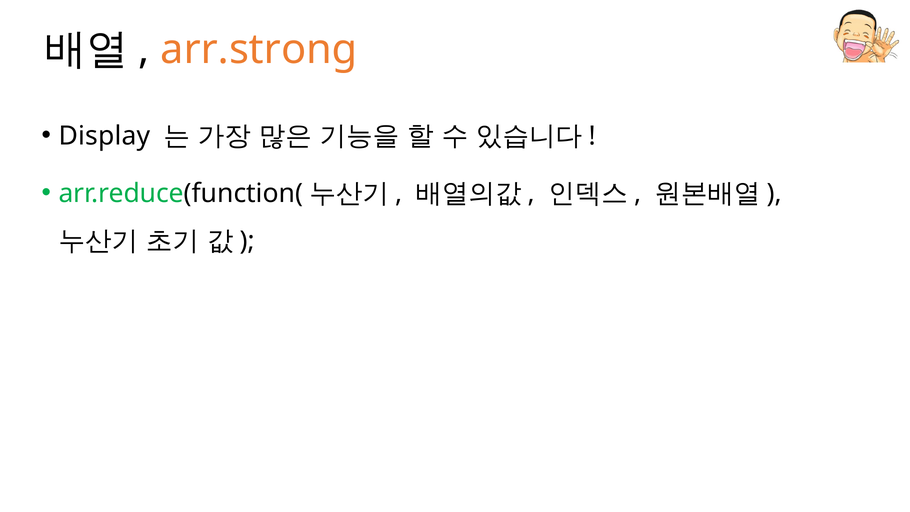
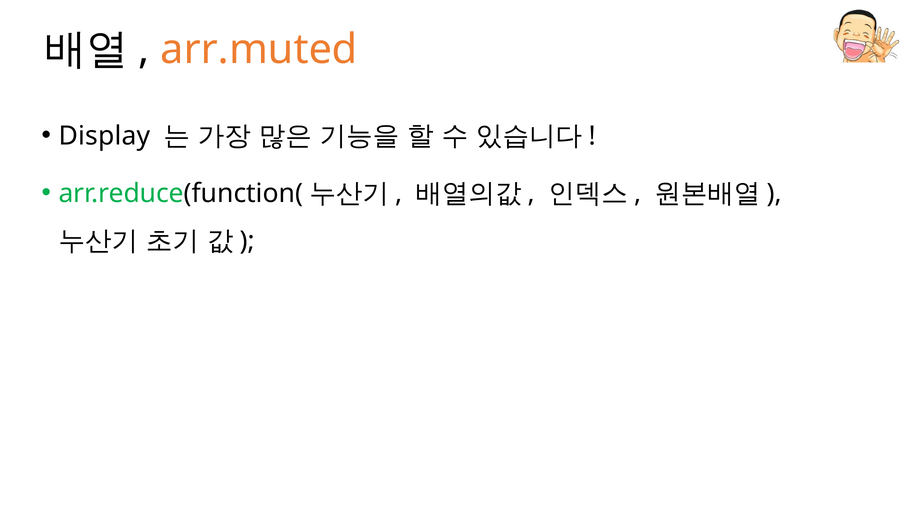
arr.strong: arr.strong -> arr.muted (259, 49)
